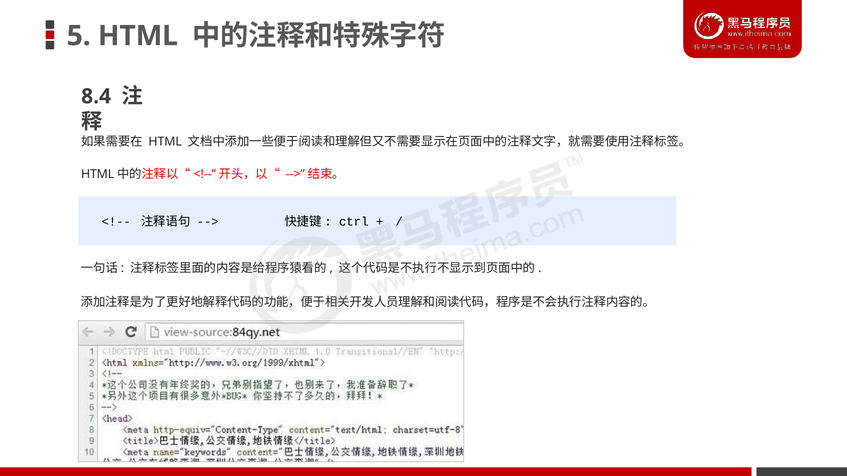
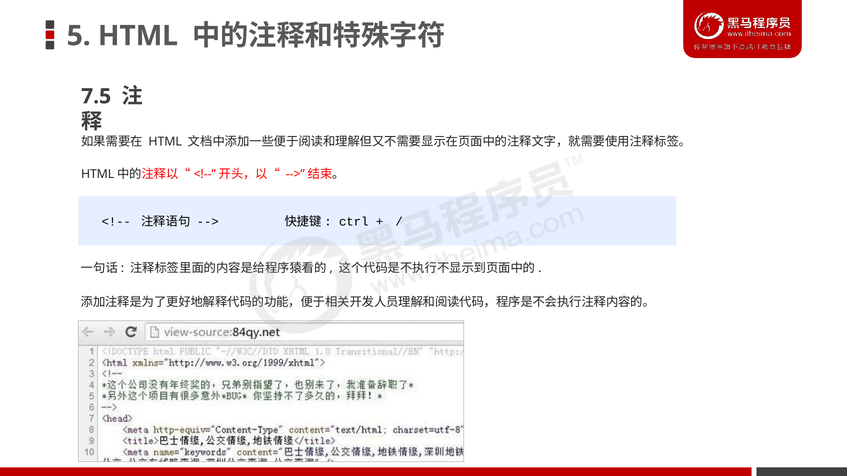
8.4: 8.4 -> 7.5 (96, 96)
